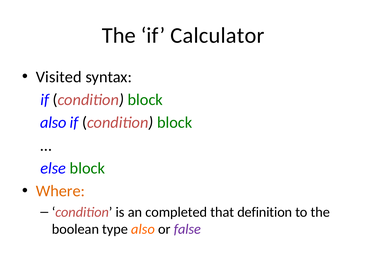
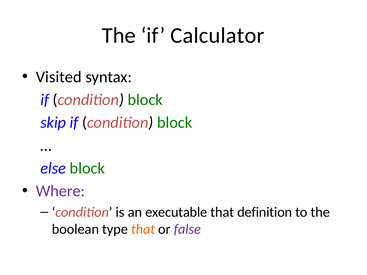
also: also -> skip (53, 123)
Where colour: orange -> purple (60, 191)
completed: completed -> executable (176, 212)
type also: also -> that (143, 229)
